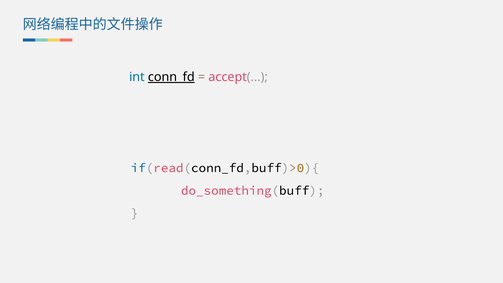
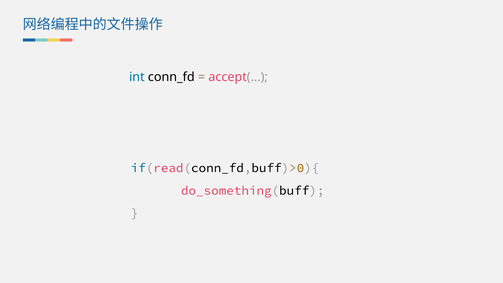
conn_fd underline: present -> none (171, 77)
